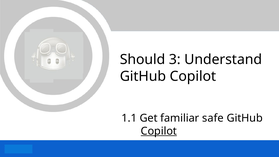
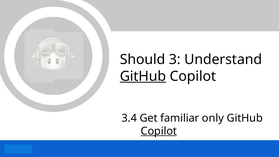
GitHub underline: none -> present (143, 76)
1.1: 1.1 -> 3.4 (129, 118)
safe: safe -> only (213, 118)
